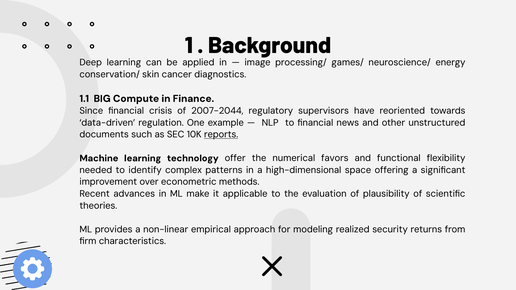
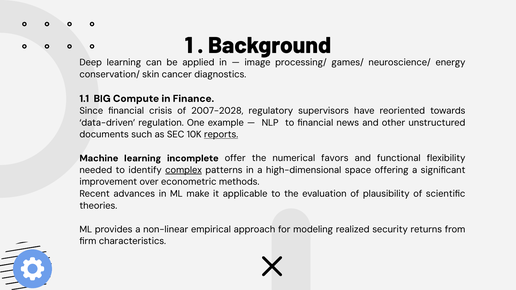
2007-2044: 2007-2044 -> 2007-2028 (217, 111)
technology: technology -> incomplete (193, 158)
complex underline: none -> present (184, 170)
